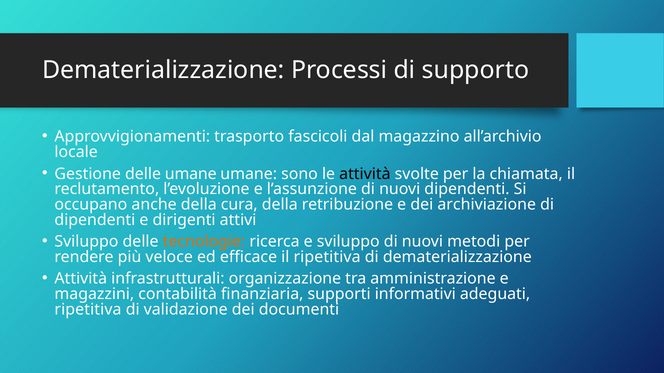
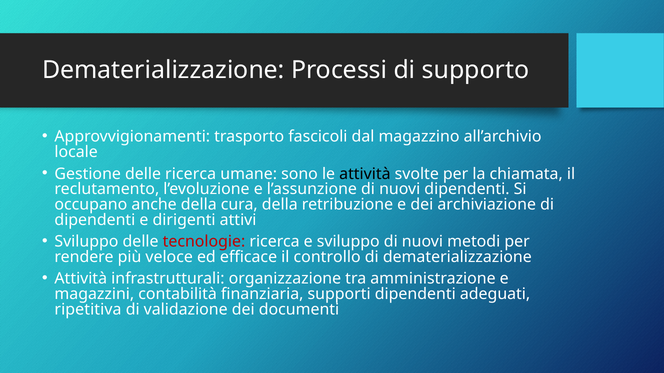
delle umane: umane -> ricerca (191, 174)
tecnologie colour: orange -> red (204, 242)
il ripetitiva: ripetitiva -> controllo (327, 257)
supporti informativi: informativi -> dipendenti (415, 295)
